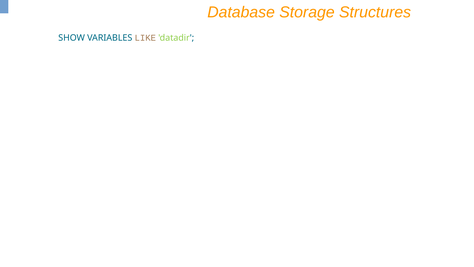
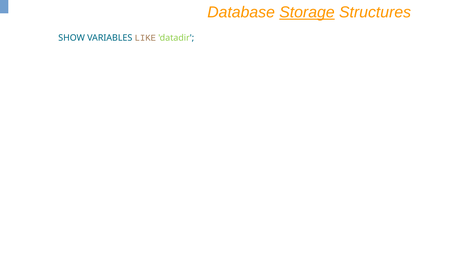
Storage underline: none -> present (307, 12)
